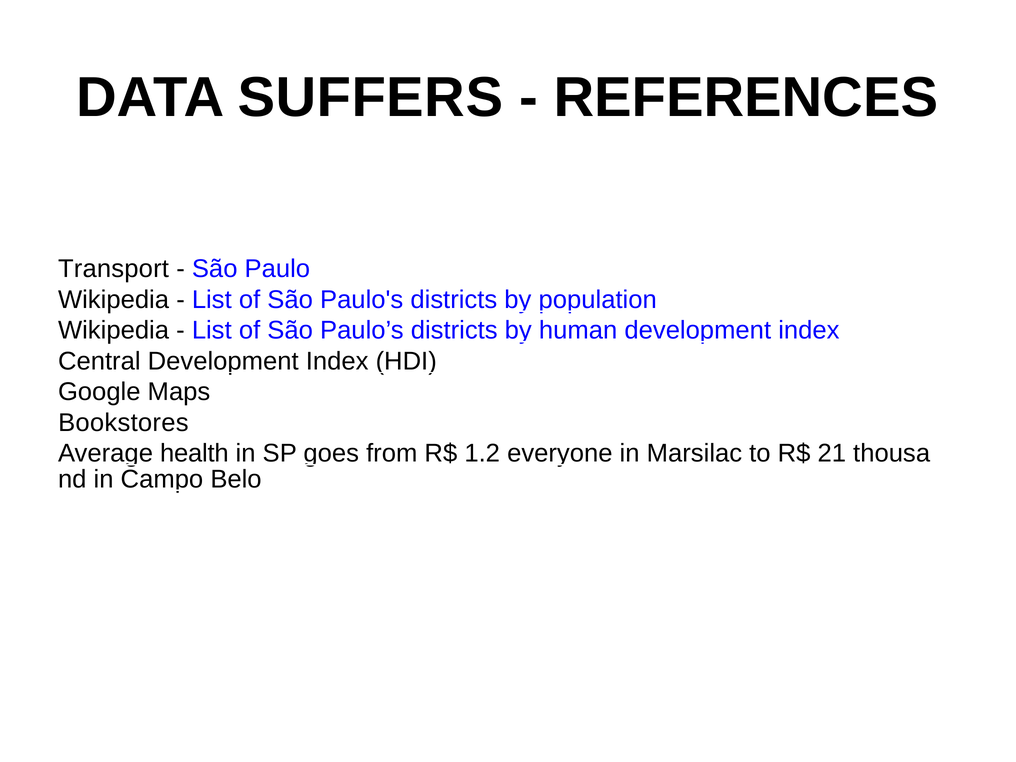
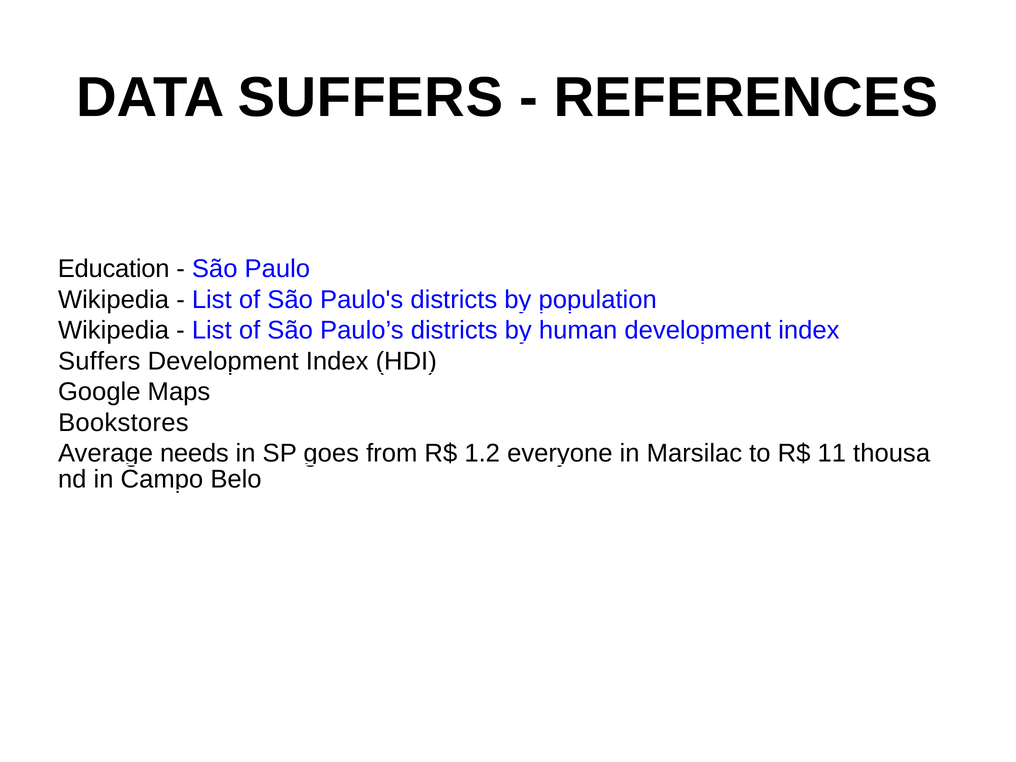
Transport: Transport -> Education (114, 269)
Central: Central -> Suffers (99, 361)
health: health -> needs (194, 453)
21: 21 -> 11 (832, 453)
